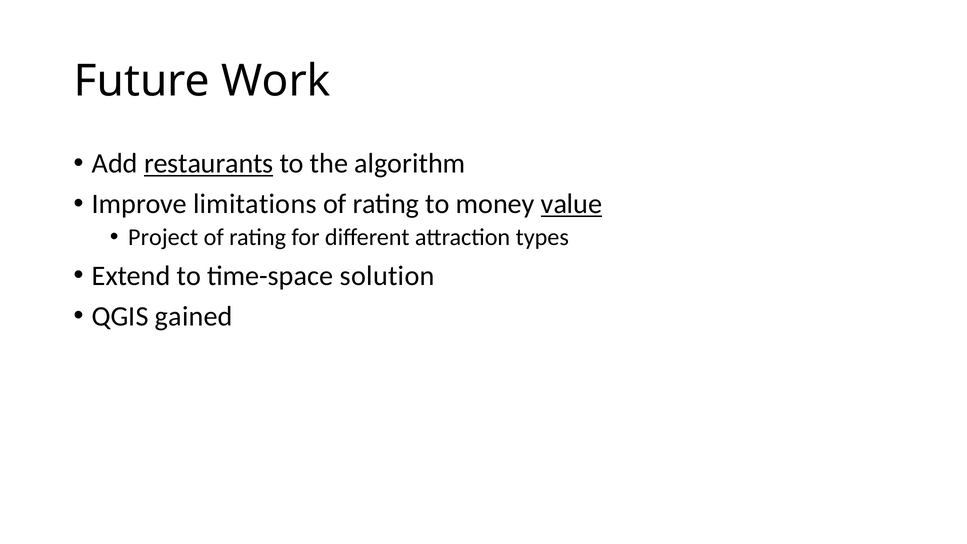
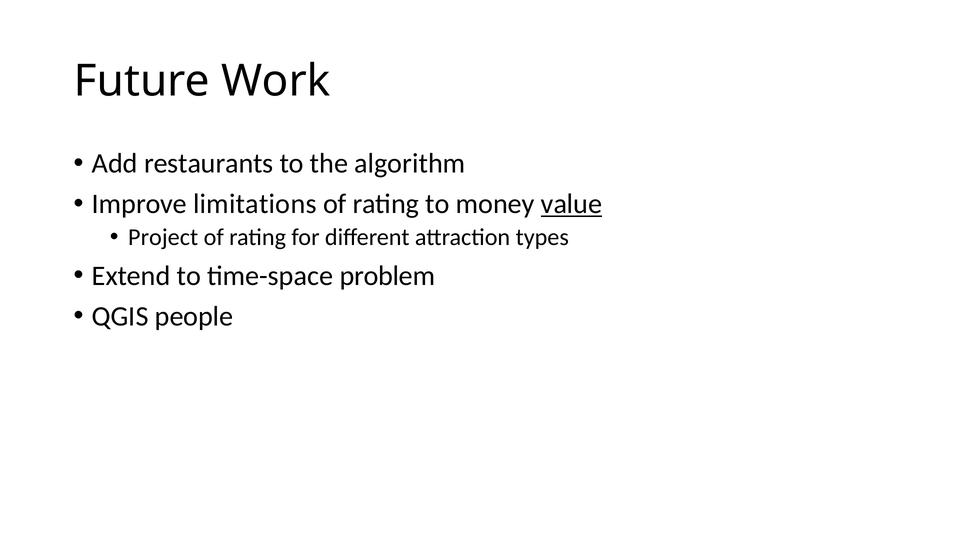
restaurants underline: present -> none (209, 163)
solution: solution -> problem (387, 276)
gained: gained -> people (194, 316)
